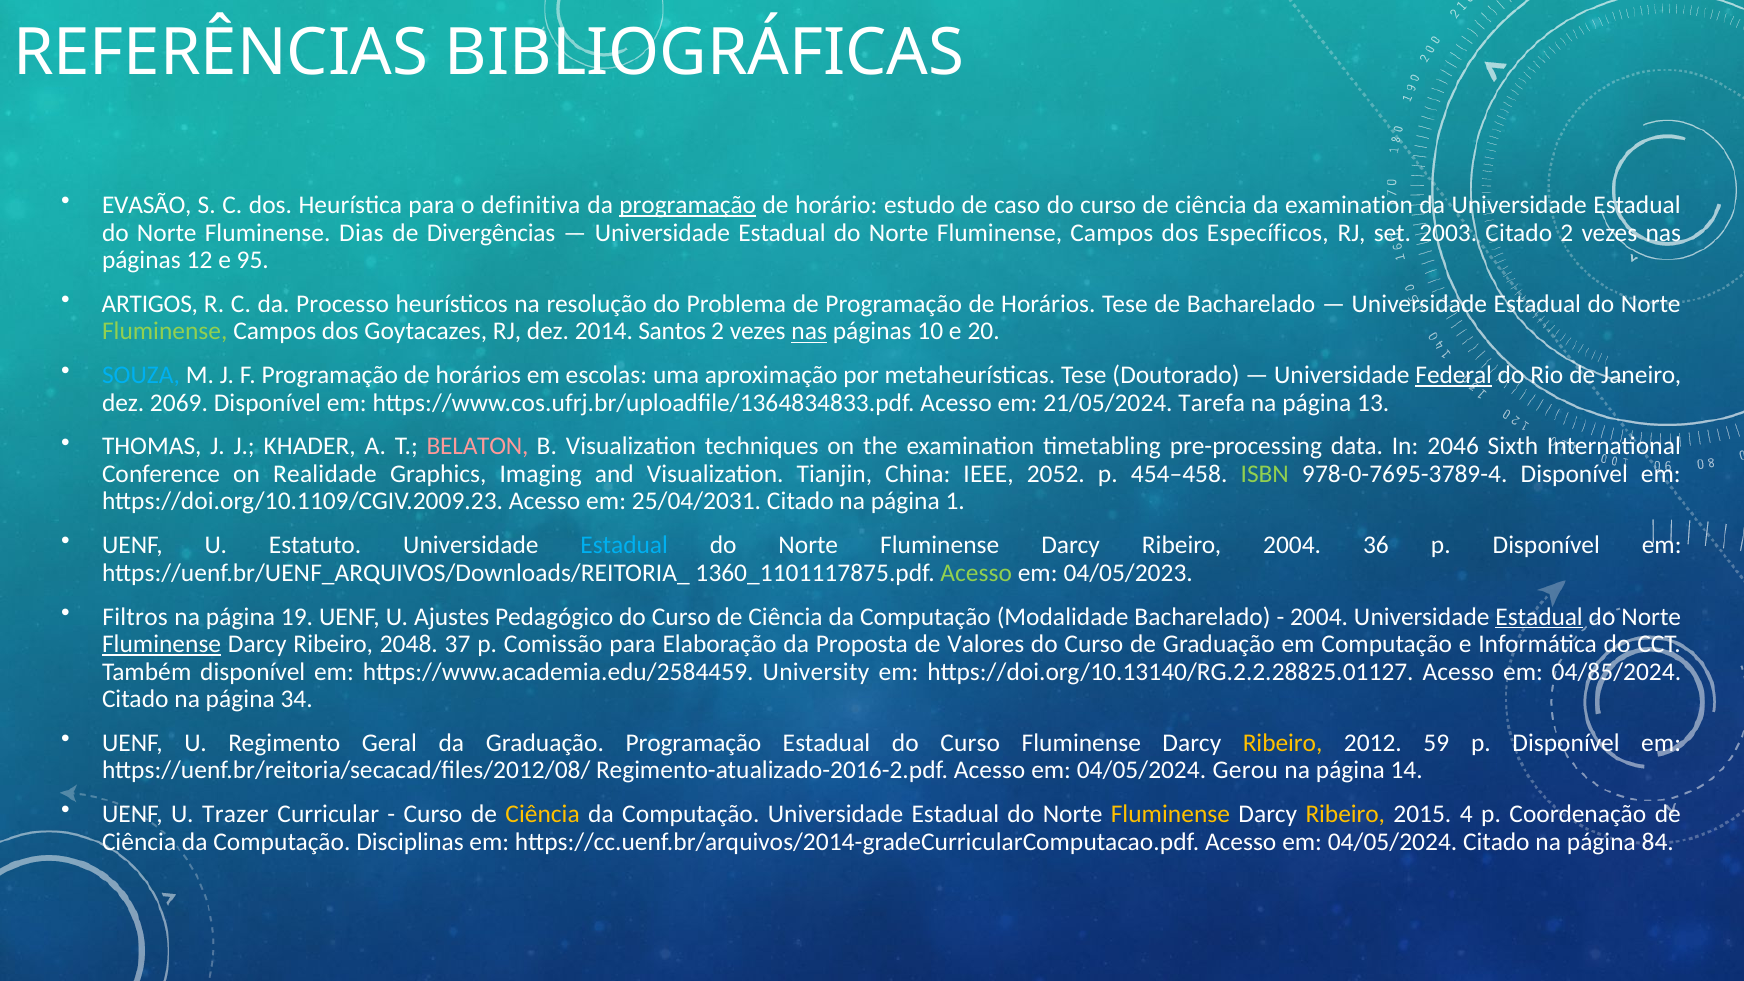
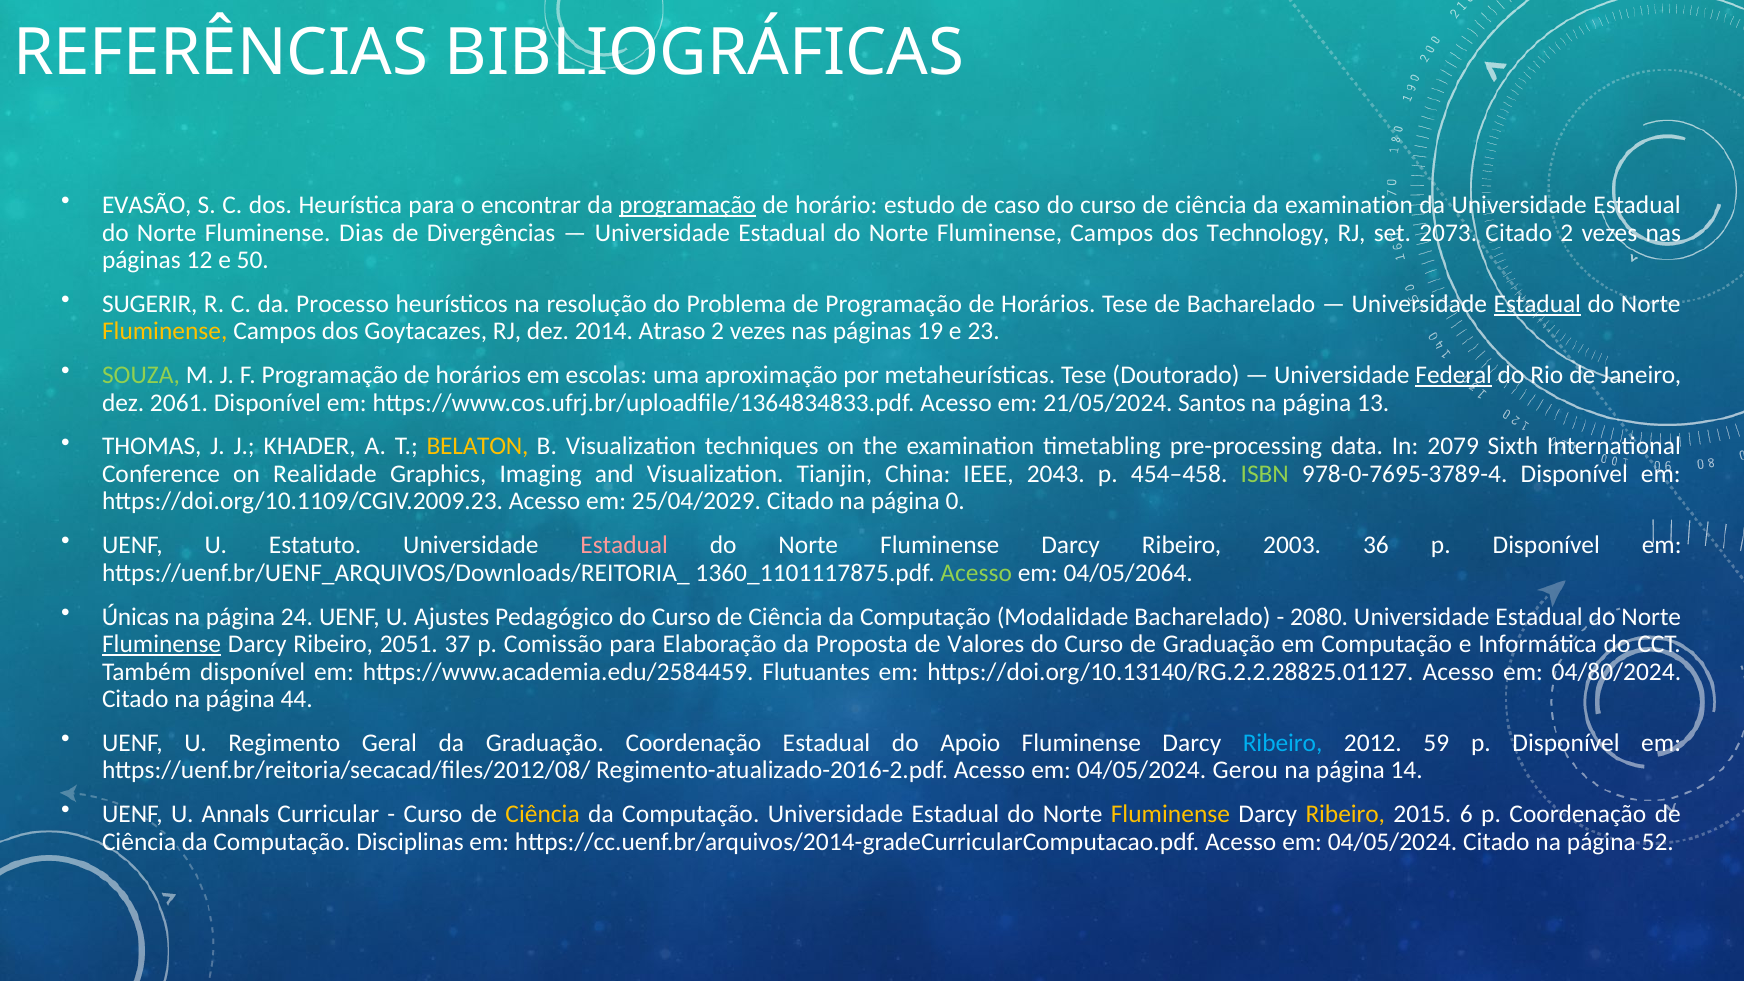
definitiva: definitiva -> encontrar (531, 205)
Específicos: Específicos -> Technology (1268, 233)
2003: 2003 -> 2073 (1448, 233)
95: 95 -> 50 (253, 260)
ARTIGOS: ARTIGOS -> SUGERIR (150, 304)
Estadual underline: none -> present (1537, 304)
Fluminense colour: light green -> yellow (165, 331)
Santos: Santos -> Atraso (672, 331)
nas underline: present -> none (809, 331)
10: 10 -> 19 (930, 331)
20: 20 -> 23 (984, 331)
SOUZA colour: light blue -> light green (141, 375)
2069: 2069 -> 2061 (179, 403)
Tarefa: Tarefa -> Santos (1212, 403)
BELATON colour: pink -> yellow (478, 447)
2046: 2046 -> 2079 (1453, 447)
2052: 2052 -> 2043 (1056, 474)
25/04/2031: 25/04/2031 -> 25/04/2029 (697, 502)
1: 1 -> 0 (955, 502)
Estadual colour: light blue -> pink (624, 545)
Ribeiro 2004: 2004 -> 2003 (1292, 545)
04/05/2023: 04/05/2023 -> 04/05/2064 (1128, 573)
Filtros: Filtros -> Únicas (135, 617)
19: 19 -> 24 (297, 617)
2004: 2004 -> 2080 (1319, 617)
Estadual underline: present -> none (1539, 617)
2048: 2048 -> 2051 (409, 644)
University: University -> Flutuantes (816, 672)
04/85/2024: 04/85/2024 -> 04/80/2024 (1616, 672)
34: 34 -> 44 (297, 699)
Graduação Programação: Programação -> Coordenação (694, 743)
Estadual do Curso: Curso -> Apoio (970, 743)
Ribeiro colour: yellow -> light blue (1283, 743)
Trazer: Trazer -> Annals (236, 814)
4: 4 -> 6 (1466, 814)
84: 84 -> 52 (1658, 842)
